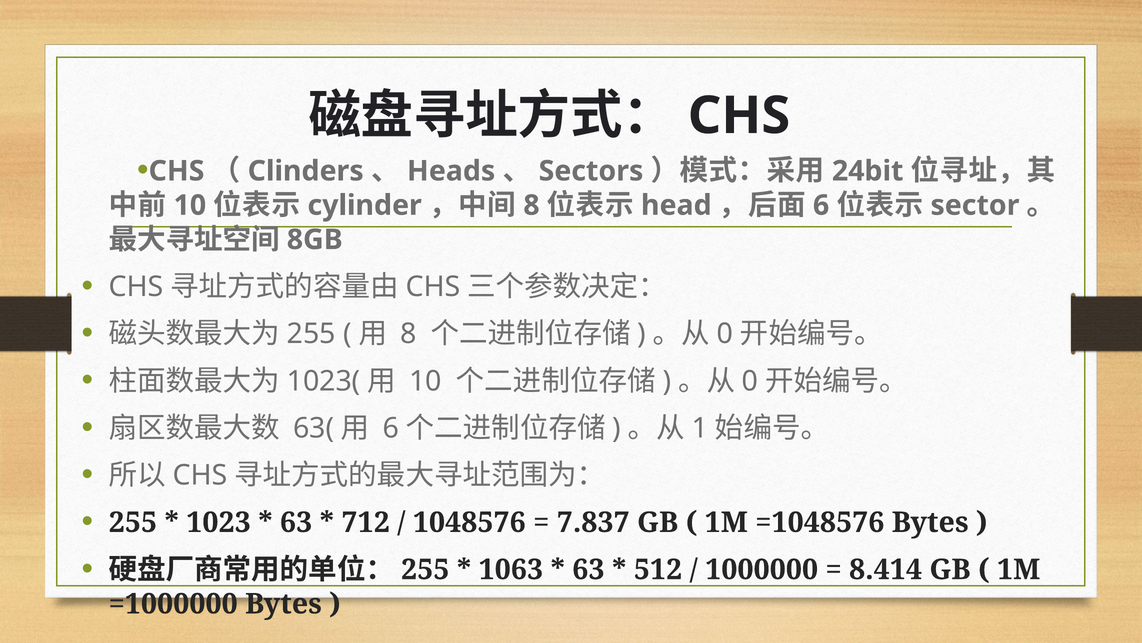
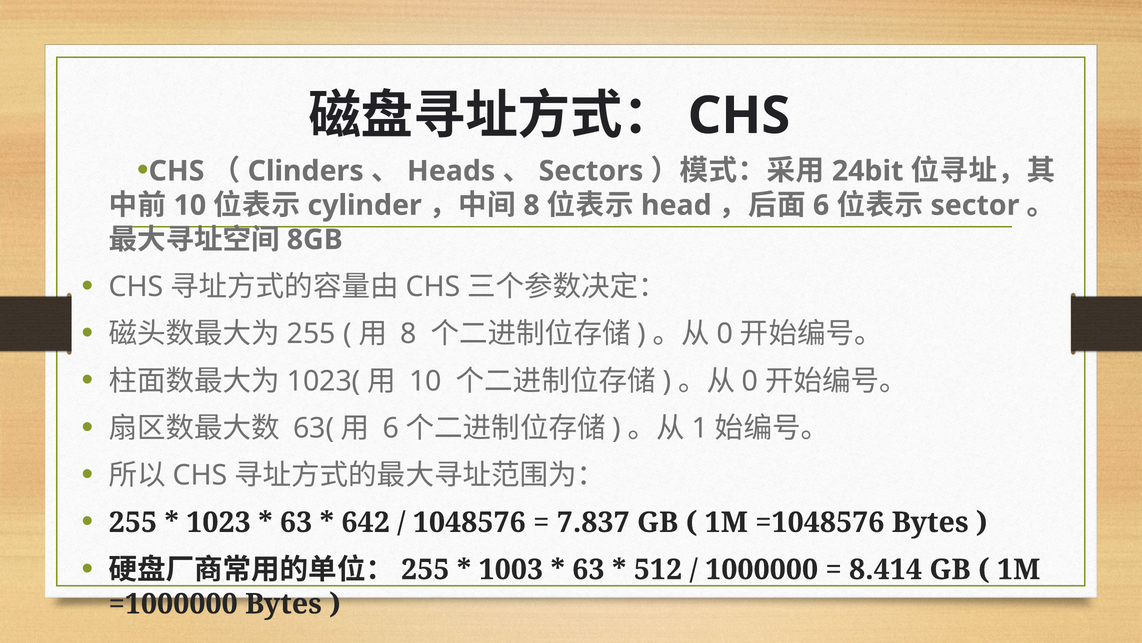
712: 712 -> 642 (366, 522)
1063: 1063 -> 1003 (511, 569)
